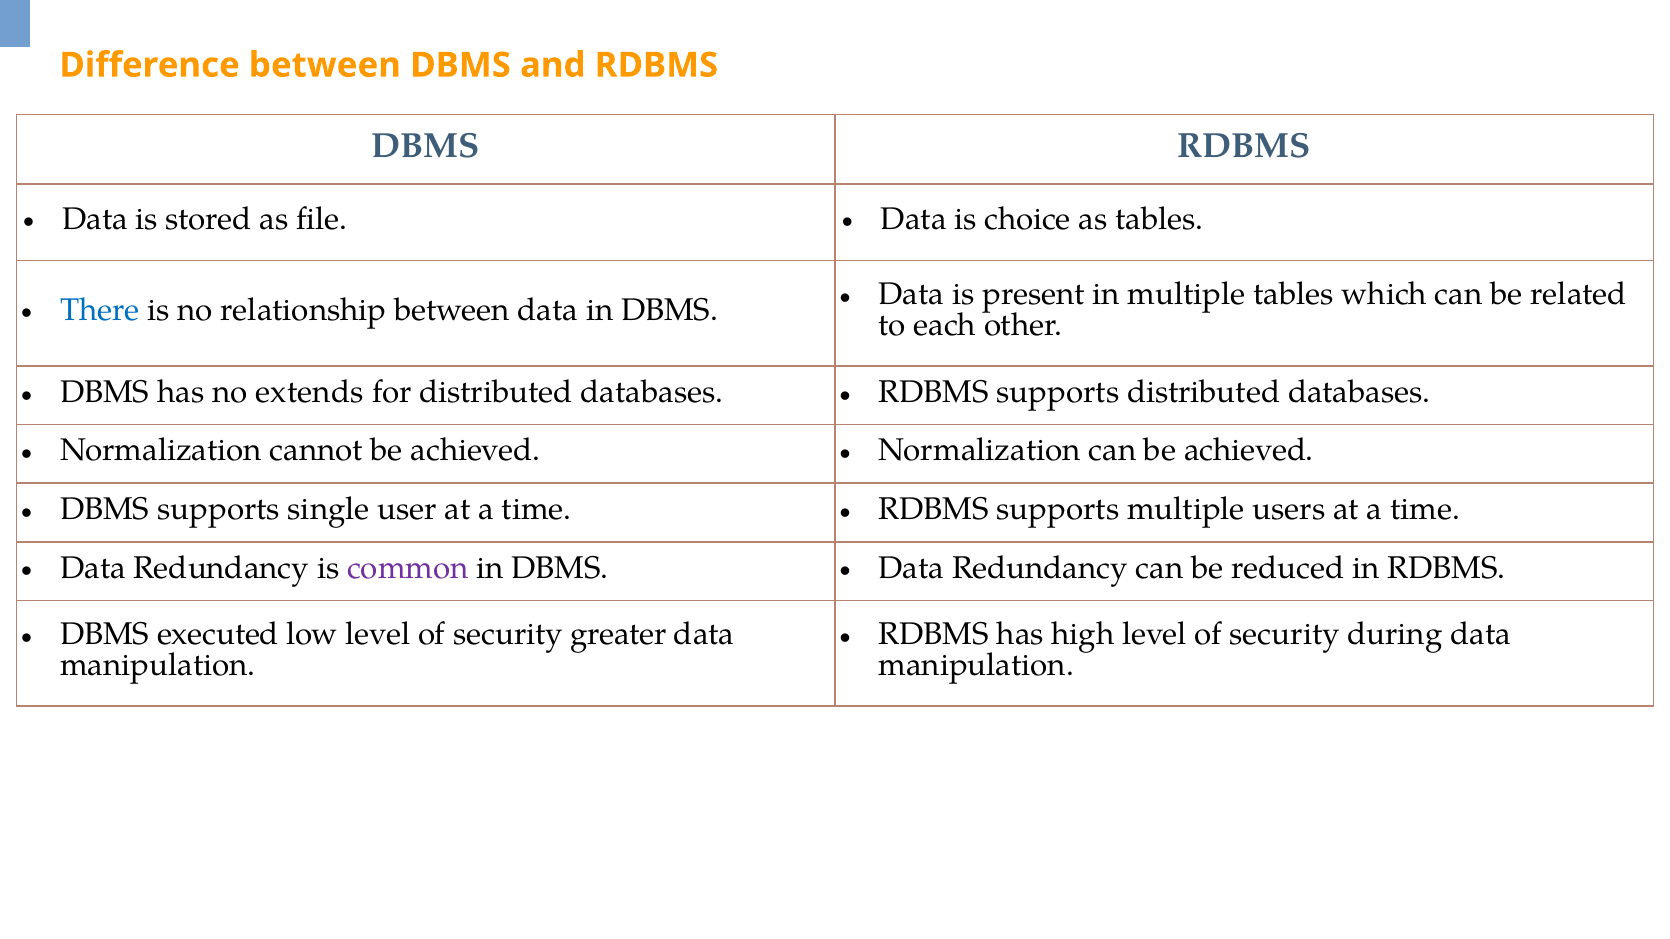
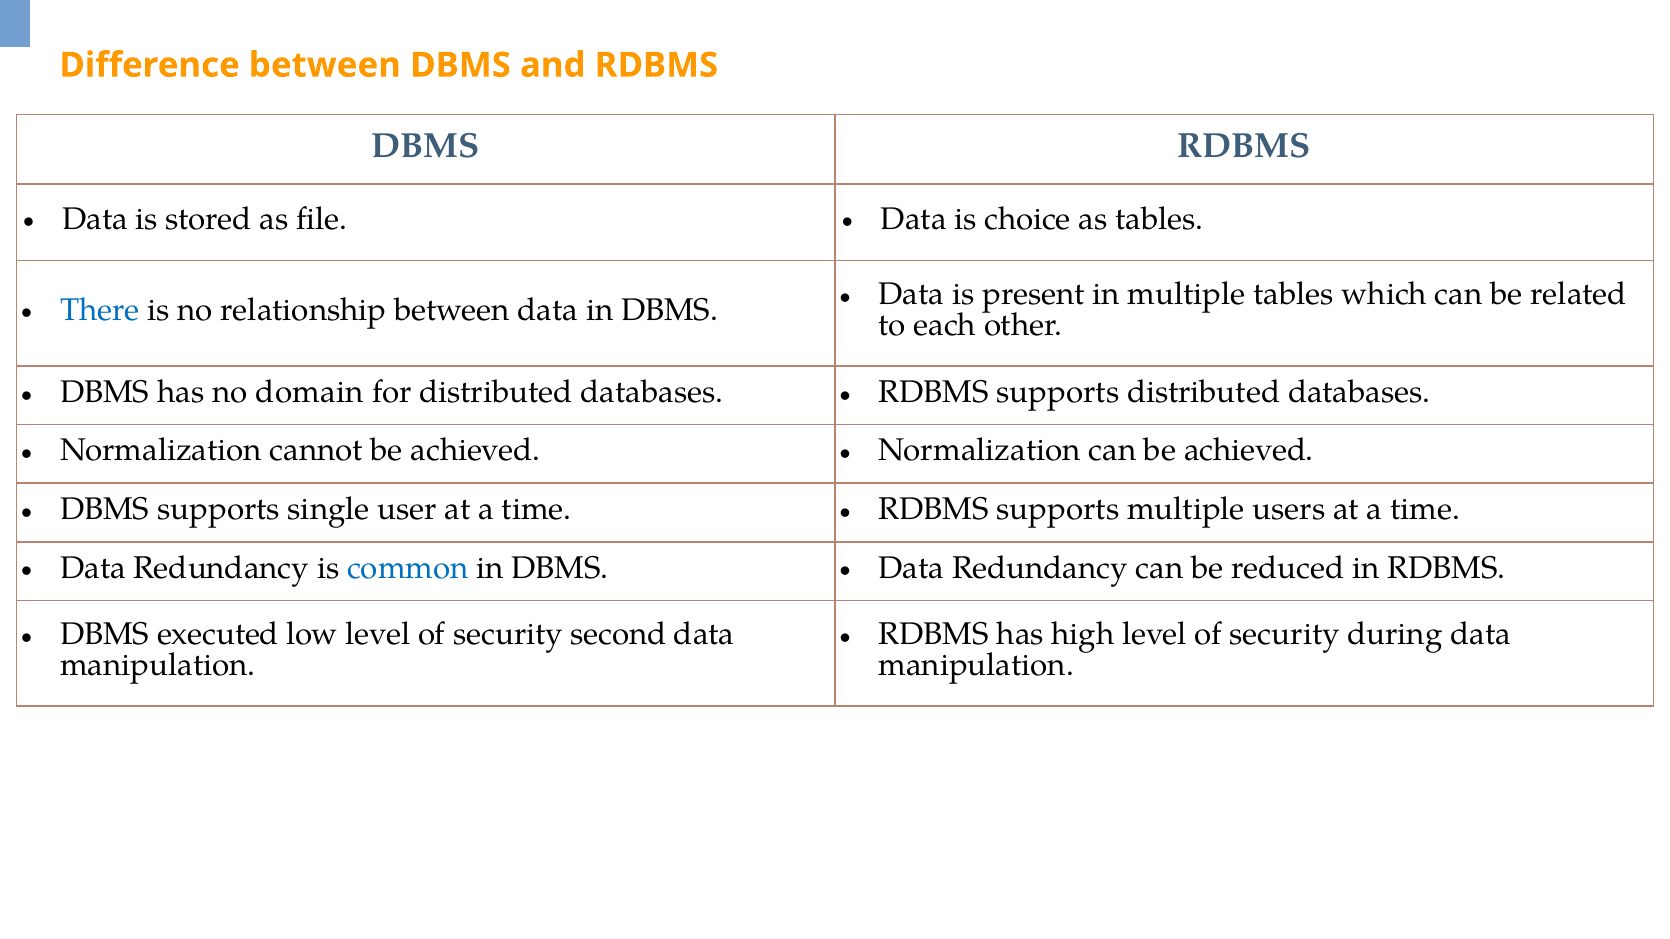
extends: extends -> domain (310, 392)
common colour: purple -> blue (408, 568)
greater: greater -> second (619, 634)
